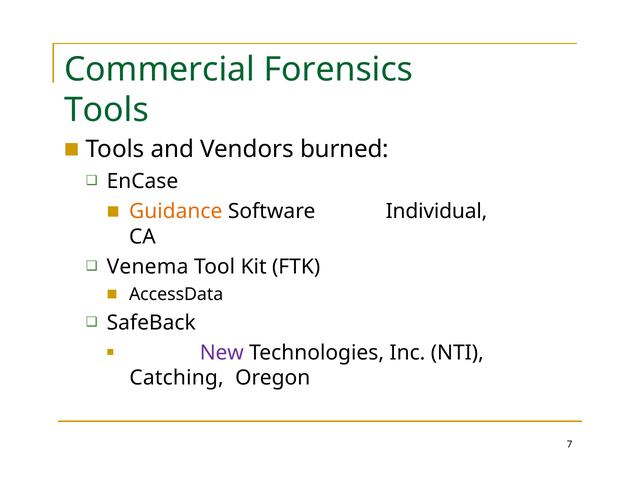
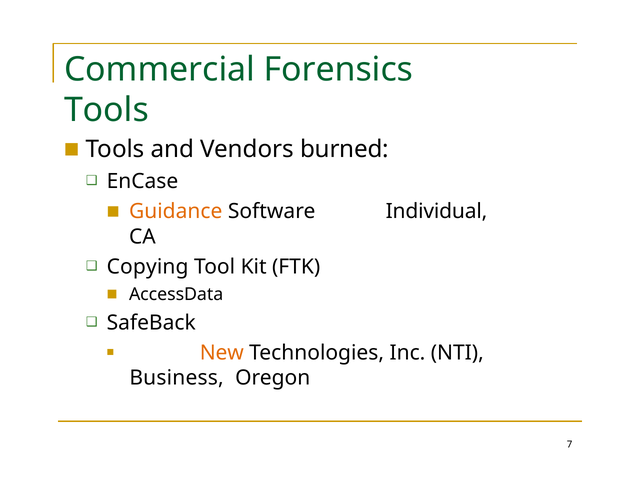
Venema: Venema -> Copying (148, 267)
New colour: purple -> orange (222, 353)
Catching: Catching -> Business (177, 378)
